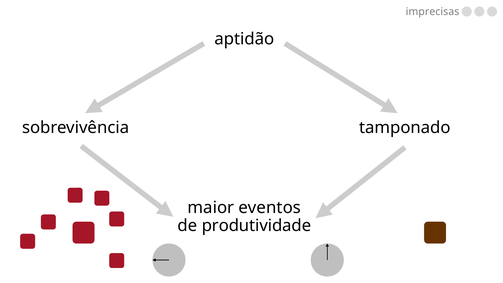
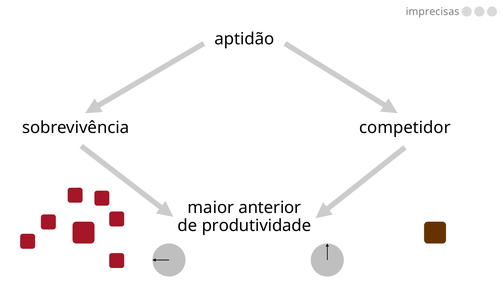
tamponado: tamponado -> competidor (405, 128)
eventos: eventos -> anterior (270, 208)
